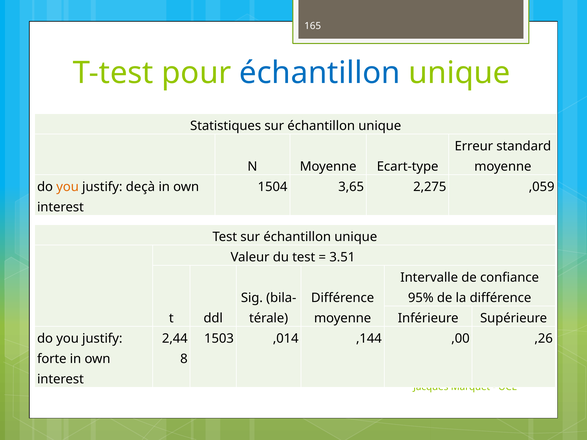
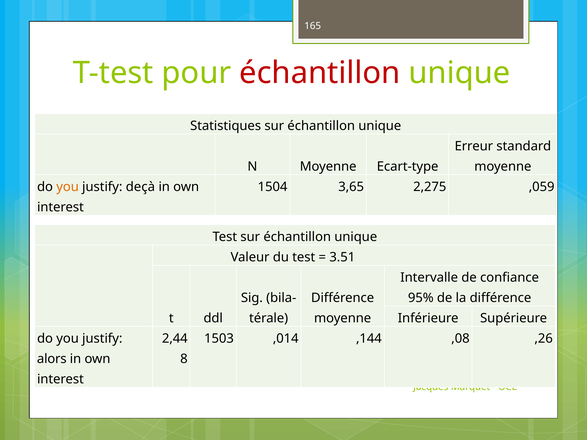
échantillon colour: blue -> red (320, 73)
,00: ,00 -> ,08 (460, 339)
forte: forte -> alors (52, 359)
